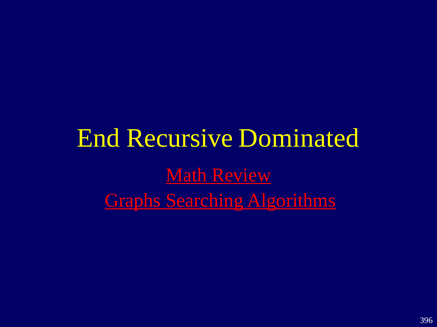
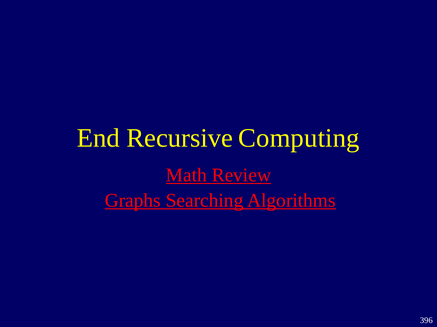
Dominated: Dominated -> Computing (299, 138)
